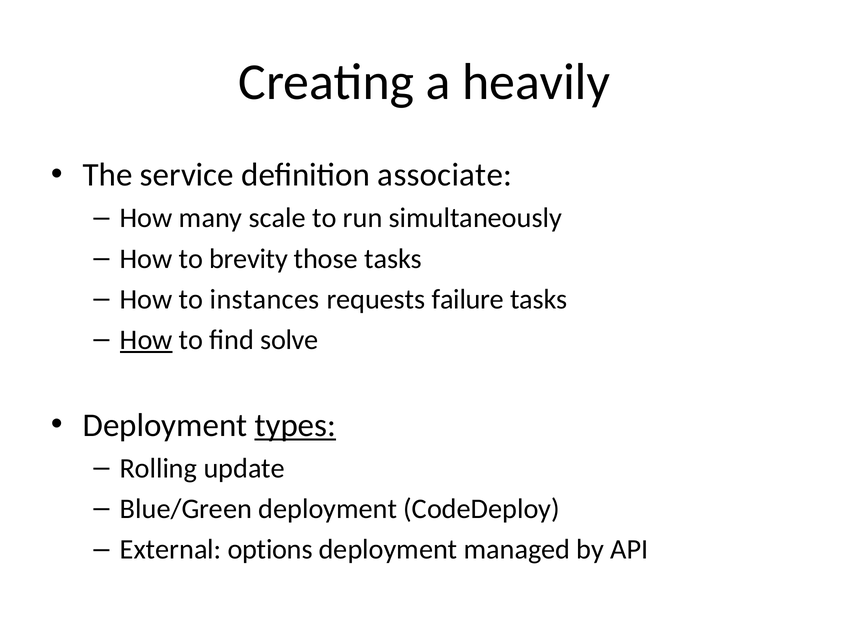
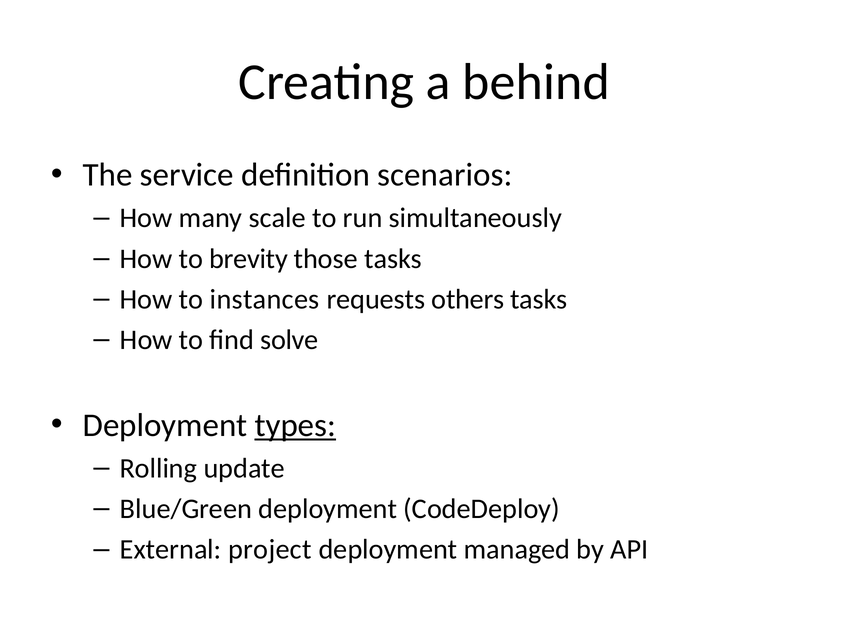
heavily: heavily -> behind (536, 82)
associate: associate -> scenarios (445, 175)
failure: failure -> others (468, 299)
How underline: present -> none (146, 340)
options: options -> project (270, 549)
